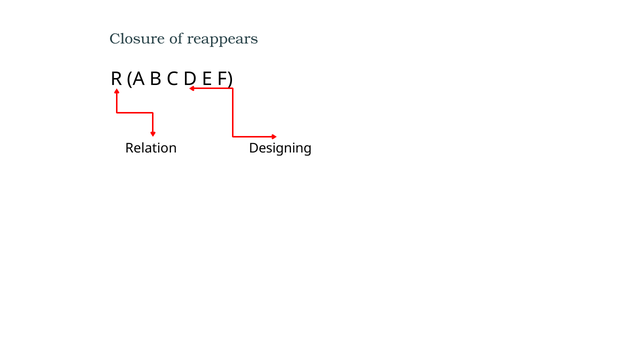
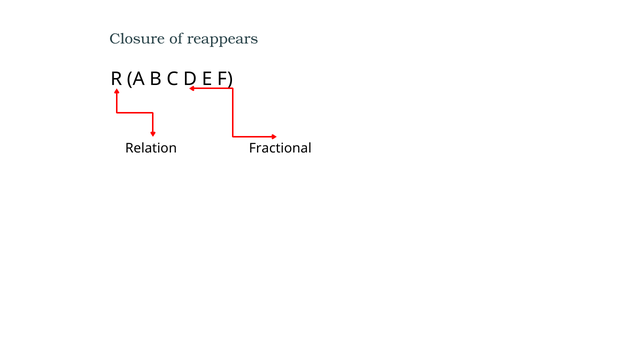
Designing: Designing -> Fractional (280, 148)
